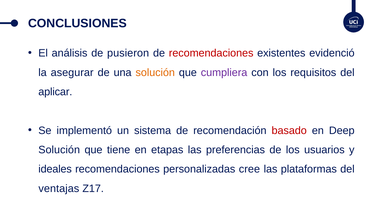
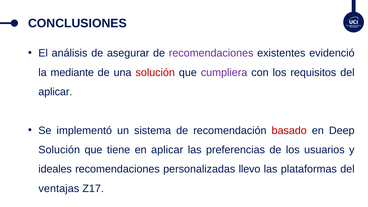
pusieron: pusieron -> asegurar (128, 53)
recomendaciones colour: red -> purple (211, 53)
asegurar: asegurar -> mediante (72, 72)
solución colour: orange -> red (155, 72)
en etapas: etapas -> aplicar (167, 150)
cree: cree -> llevo (250, 169)
